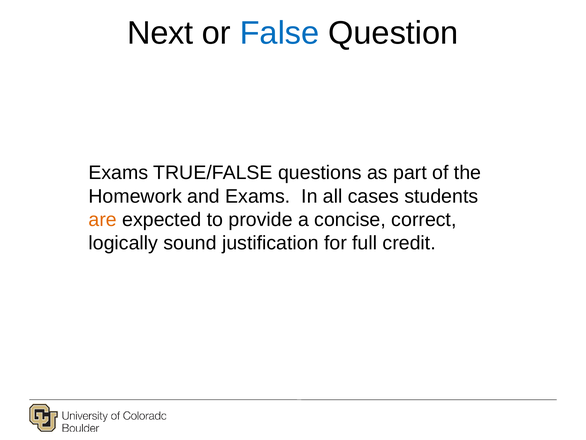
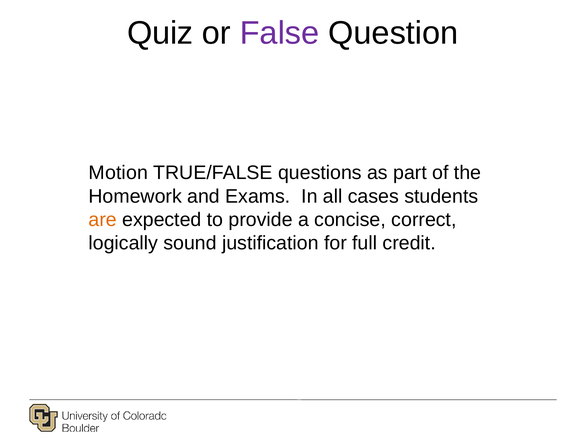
Next: Next -> Quiz (160, 33)
False colour: blue -> purple (280, 33)
Exams: Exams -> Motion (118, 173)
